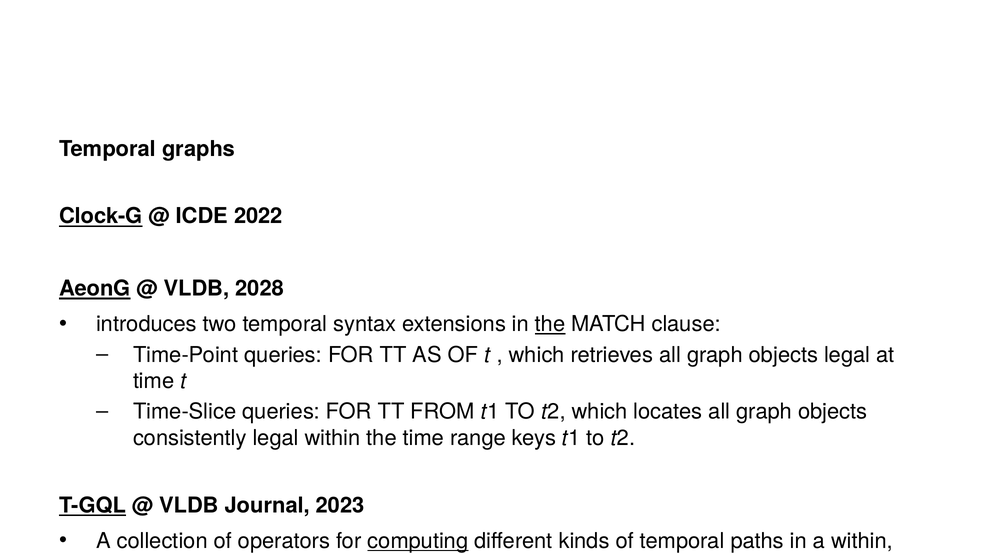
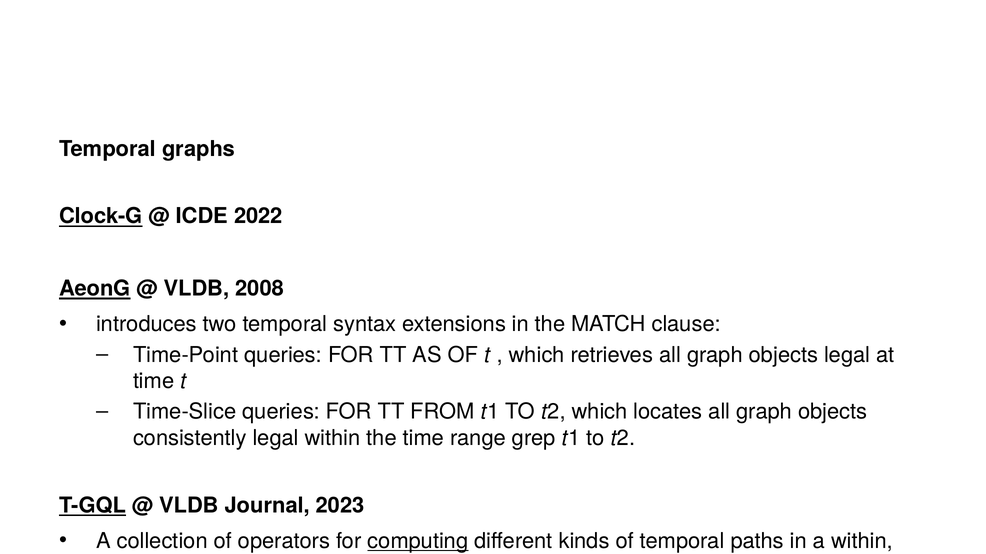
2028: 2028 -> 2008 (260, 289)
the underline: present -> none (550, 325)
keys: keys -> grep (534, 439)
